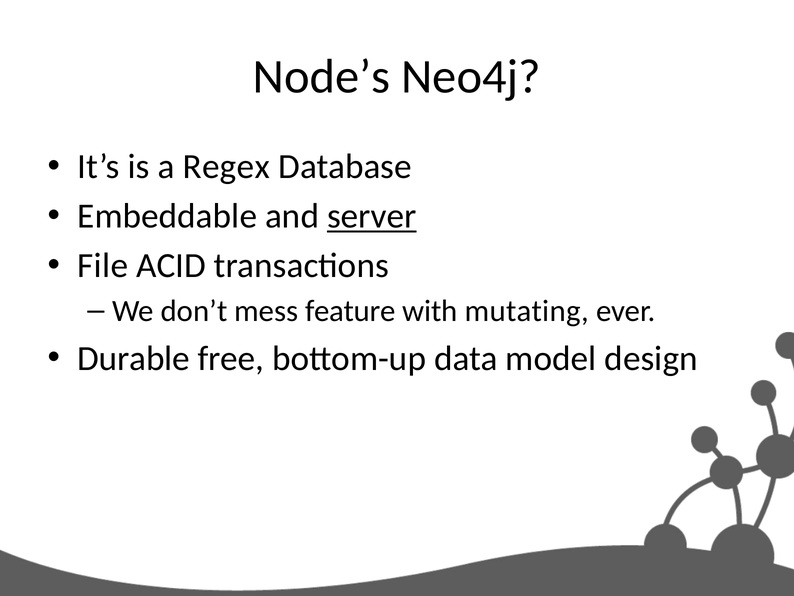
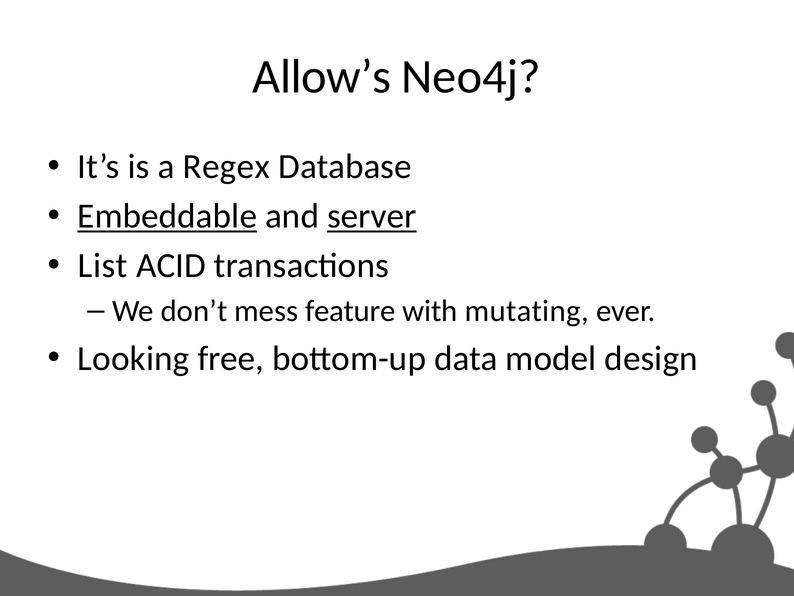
Node’s: Node’s -> Allow’s (322, 77)
Embeddable underline: none -> present (167, 216)
File: File -> List (103, 266)
Durable: Durable -> Looking (133, 358)
